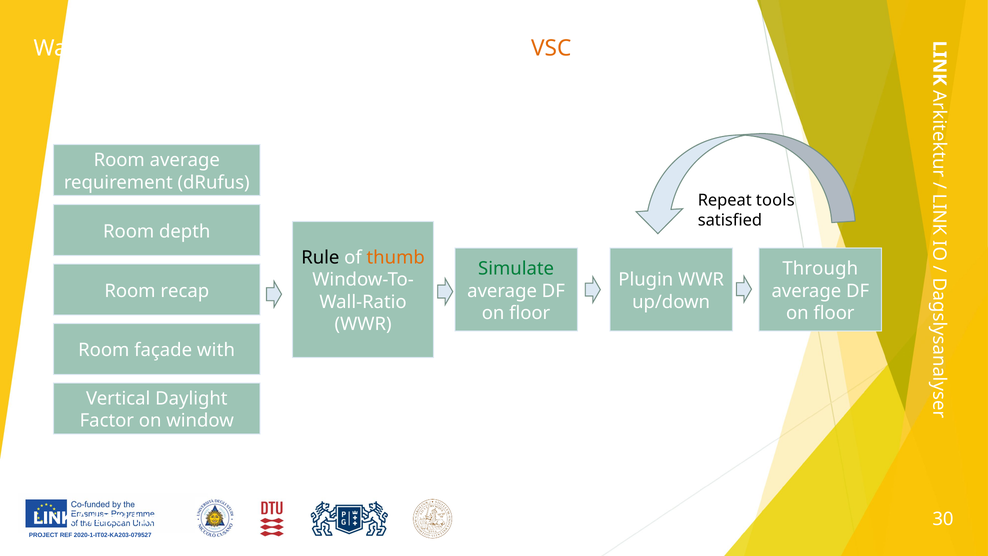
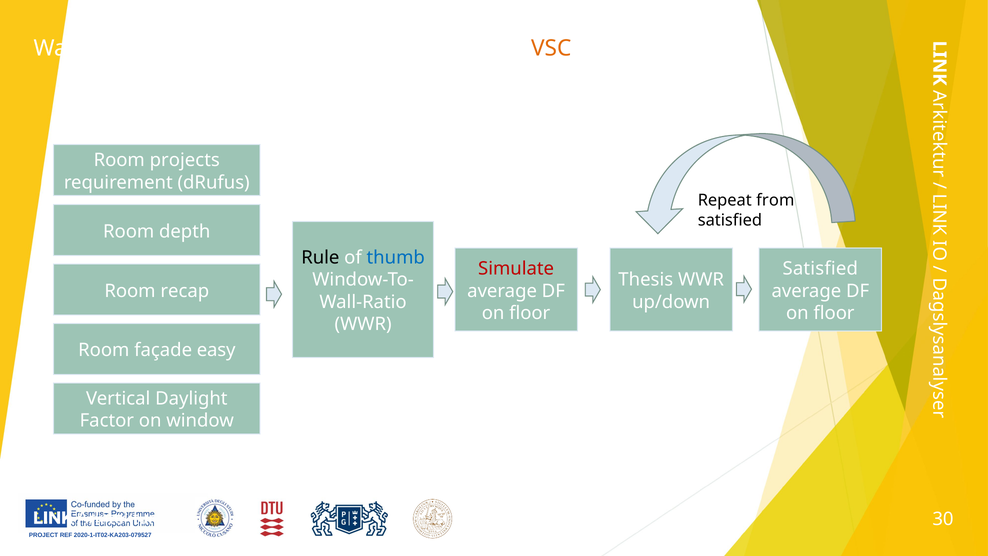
Room average: average -> projects (185, 160)
tools: tools -> from (775, 200)
thumb colour: orange -> blue (396, 257)
Simulate colour: green -> red (516, 269)
Through: Through -> Satisfied (820, 269)
Plugin: Plugin -> Thesis (646, 280)
with: with -> easy (216, 350)
